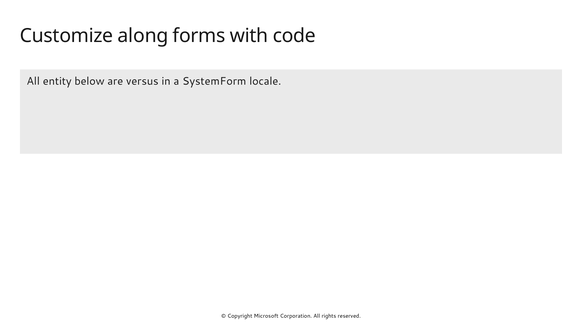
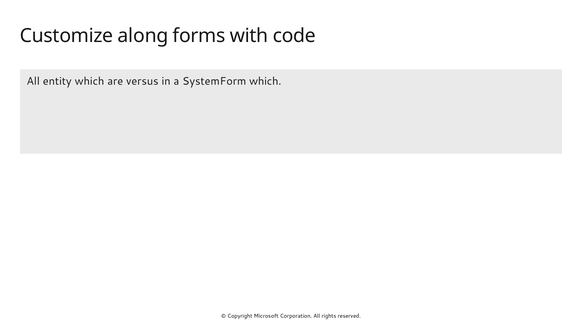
entity below: below -> which (89, 81)
SystemForm locale: locale -> which (265, 81)
